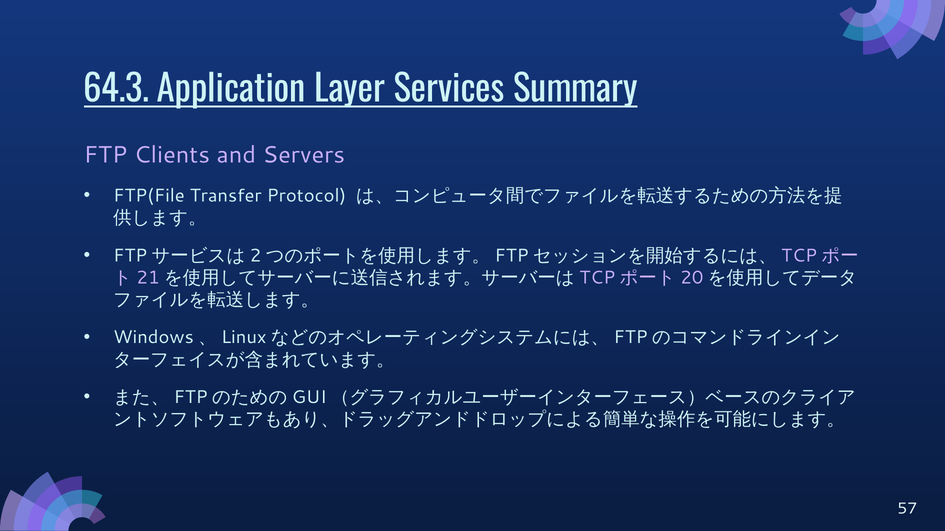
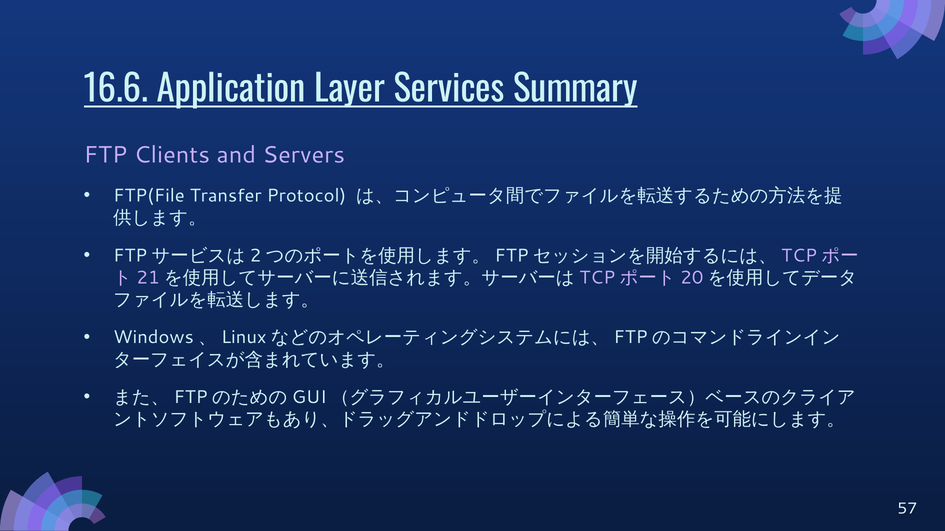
64.3: 64.3 -> 16.6 (116, 90)
